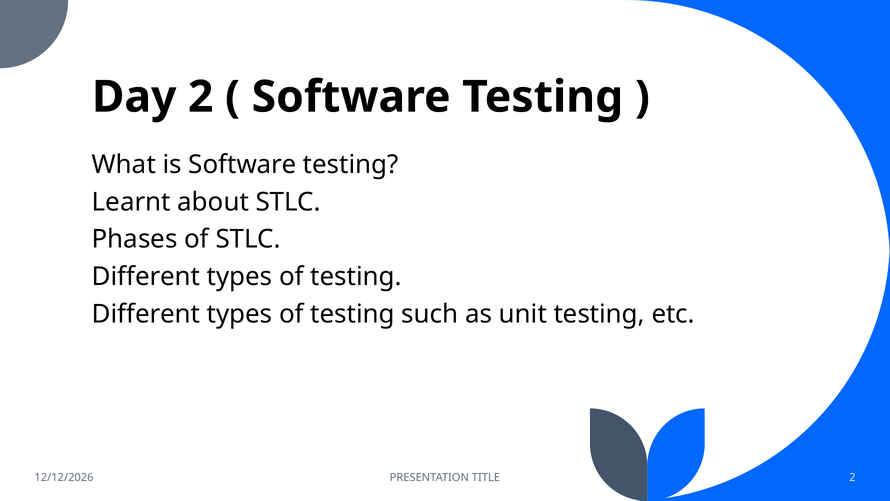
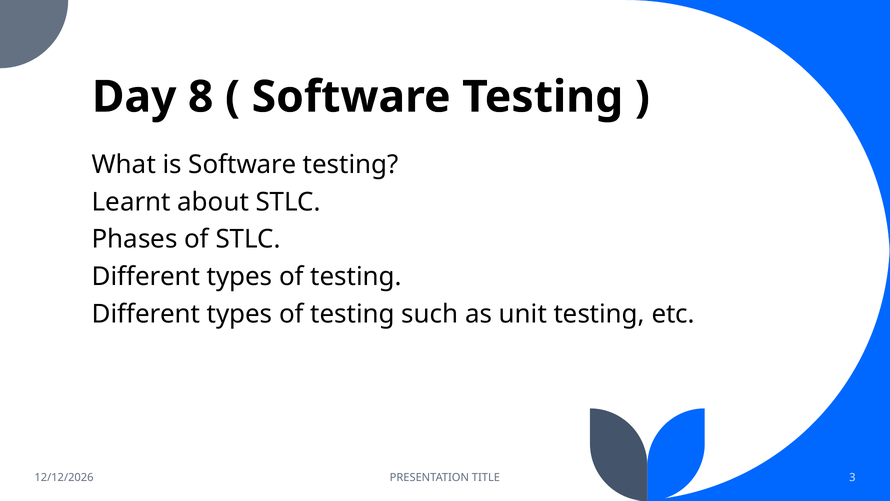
Day 2: 2 -> 8 (201, 97)
TITLE 2: 2 -> 3 (852, 477)
